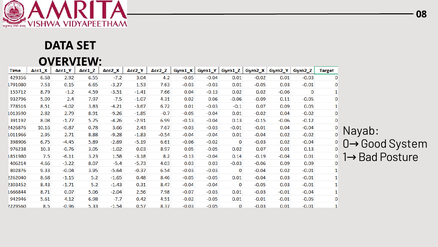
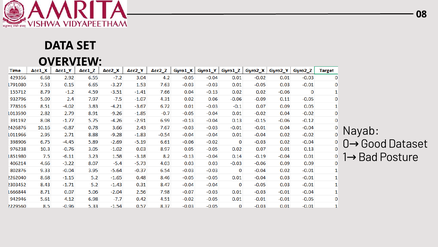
System: System -> Dataset (408, 144)
